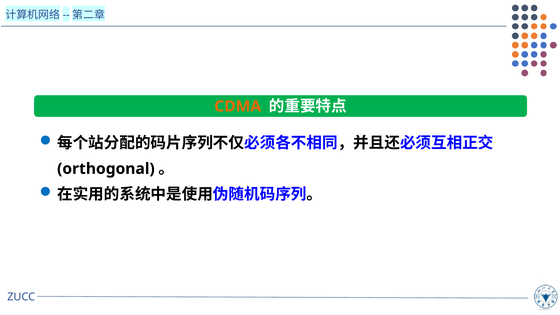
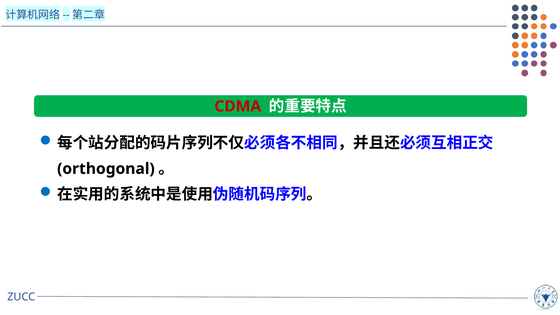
CDMA colour: orange -> red (238, 106)
